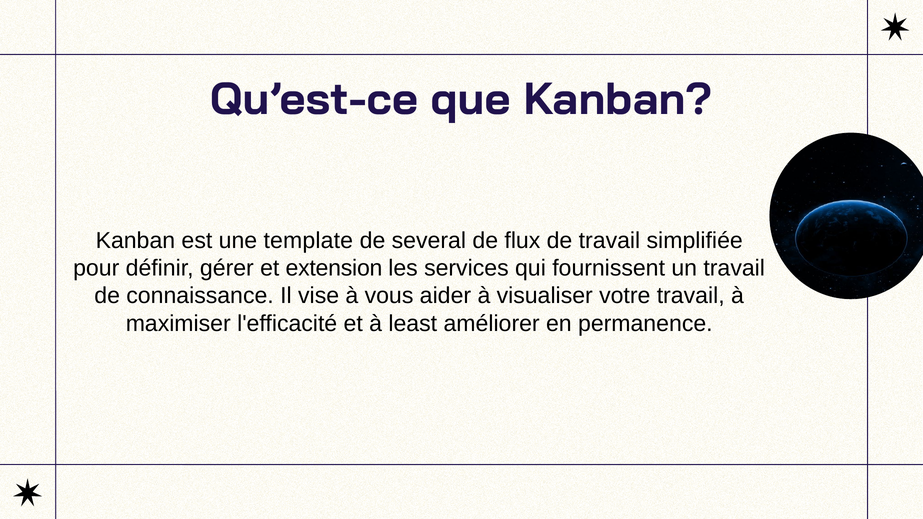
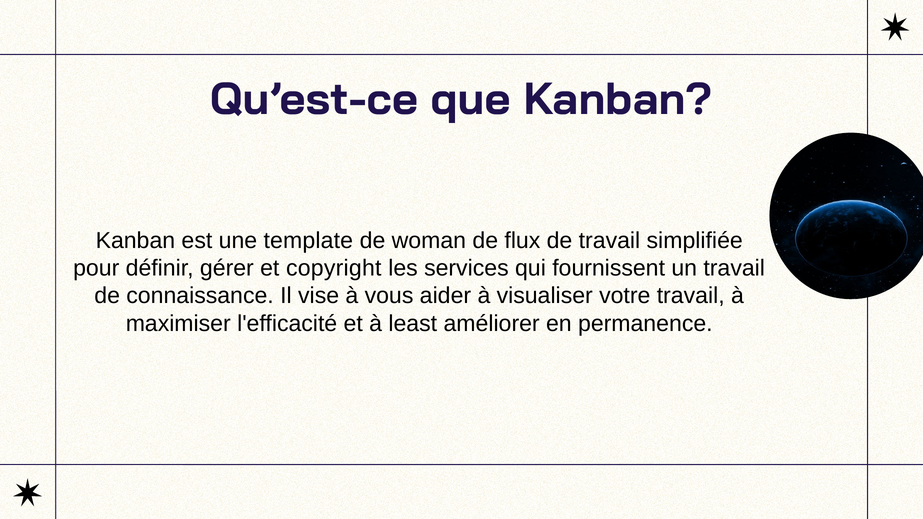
several: several -> woman (429, 241)
extension: extension -> copyright (334, 268)
